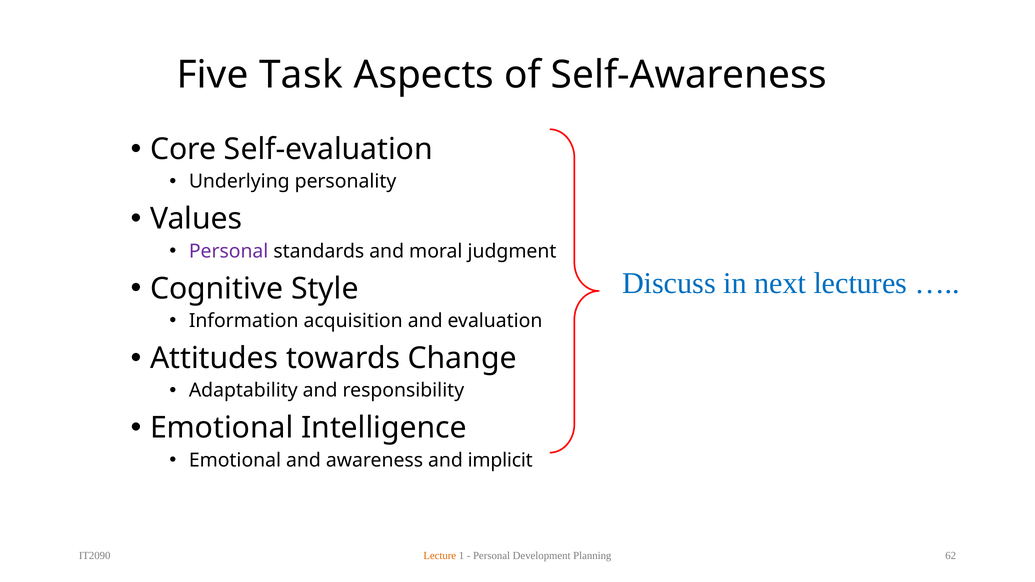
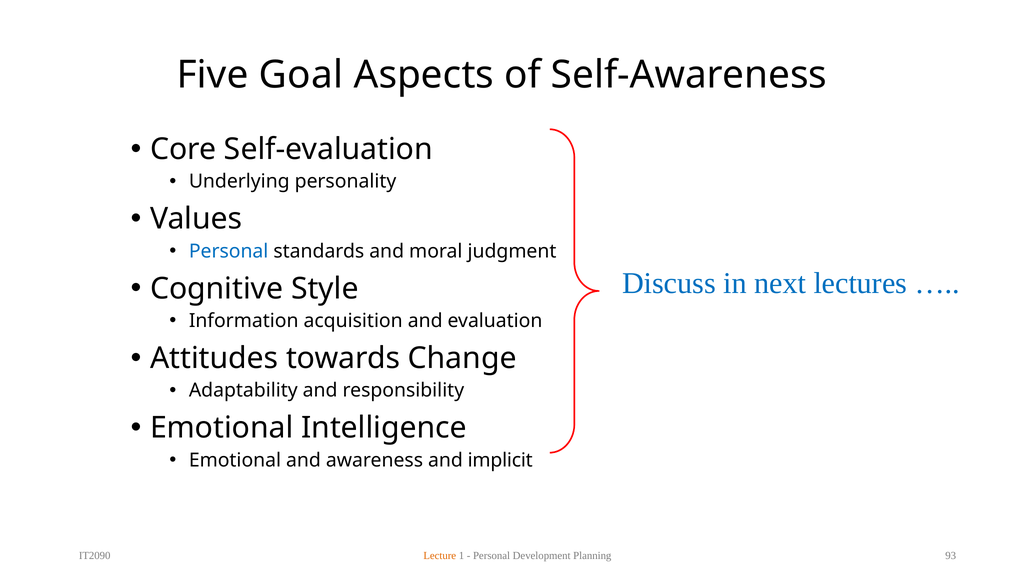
Task: Task -> Goal (301, 75)
Personal colour: purple -> blue (229, 251)
62: 62 -> 93 (951, 556)
